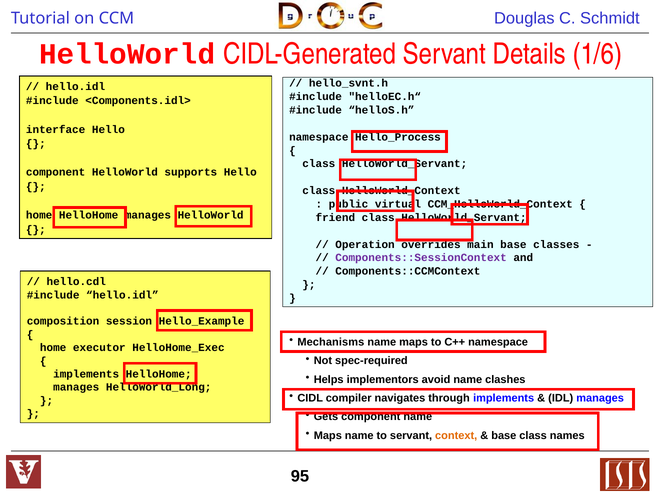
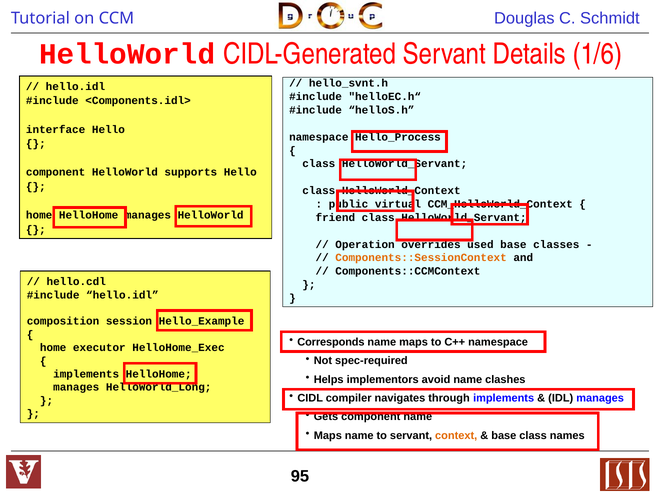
main: main -> used (480, 244)
Components::SessionContext colour: purple -> orange (421, 258)
Mechanisms: Mechanisms -> Corresponds (331, 342)
